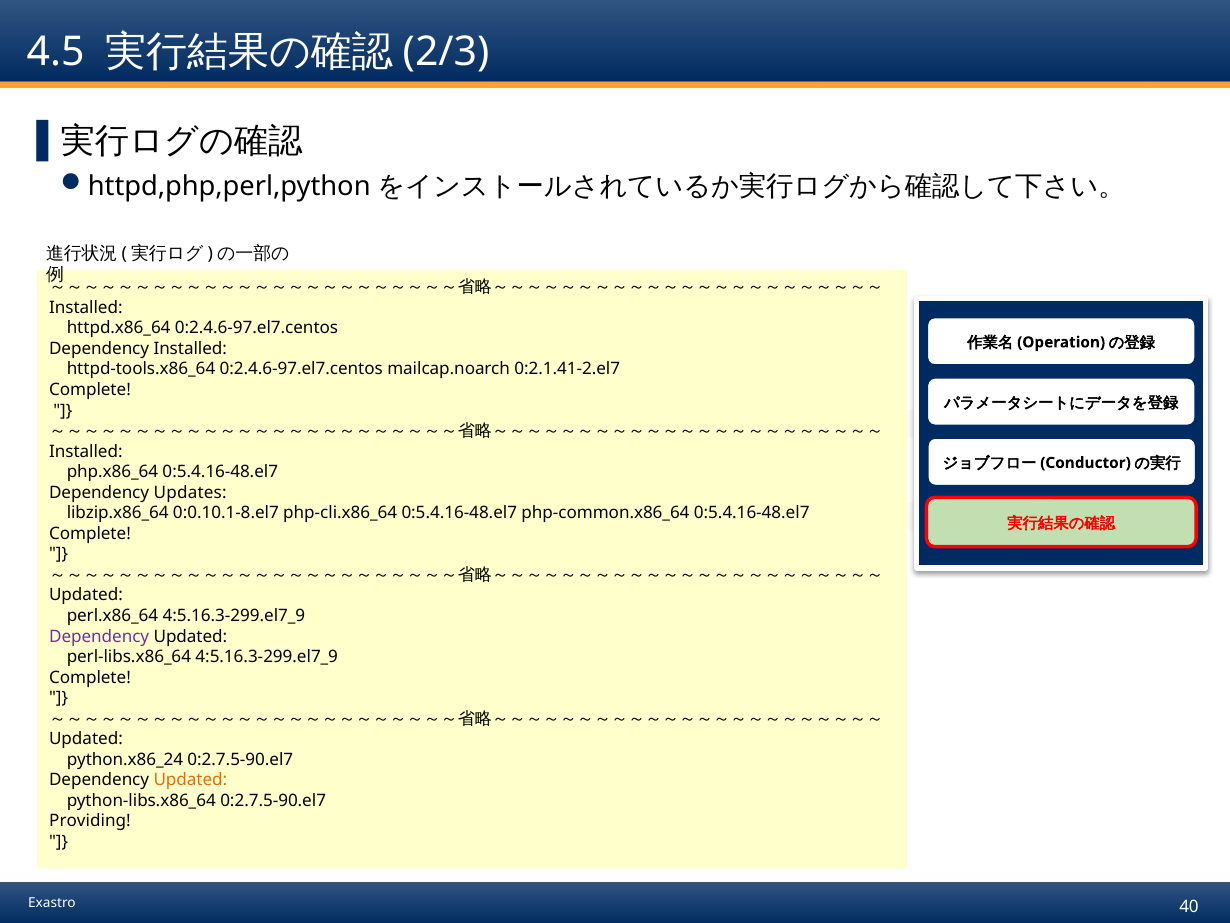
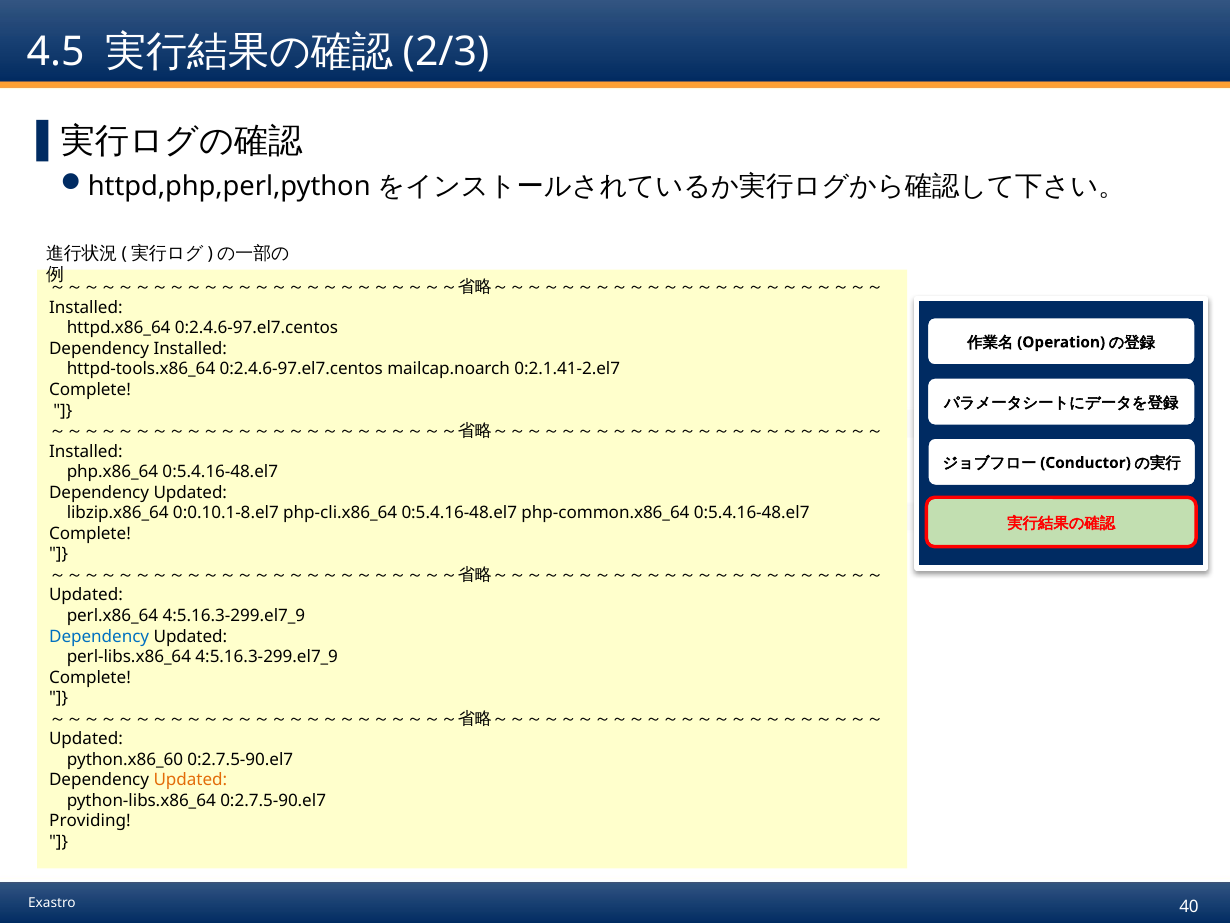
Updates: Updates -> Updated (190, 492)
Dependency colour: purple -> blue (99, 636)
python.x86_24: python.x86_24 -> python.x86_60 (125, 759)
